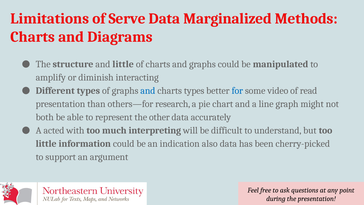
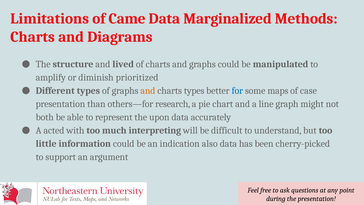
Serve: Serve -> Came (127, 19)
and little: little -> lived (123, 64)
interacting: interacting -> prioritized (137, 77)
and colour: blue -> orange (148, 91)
video: video -> maps (278, 91)
read: read -> case (308, 91)
other: other -> upon (159, 117)
